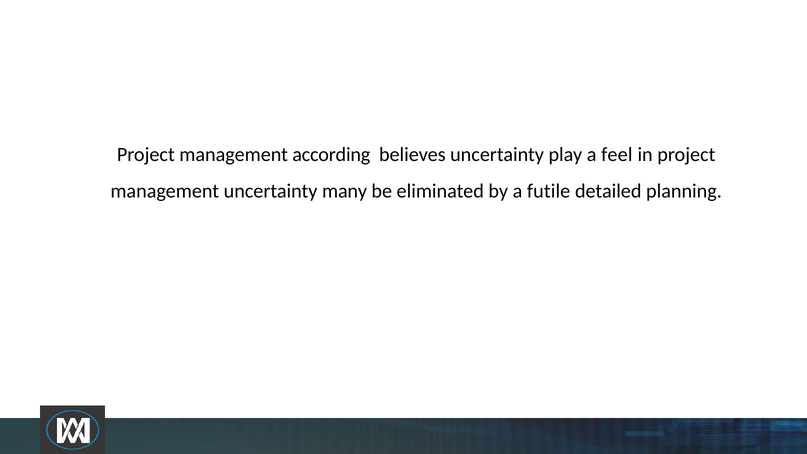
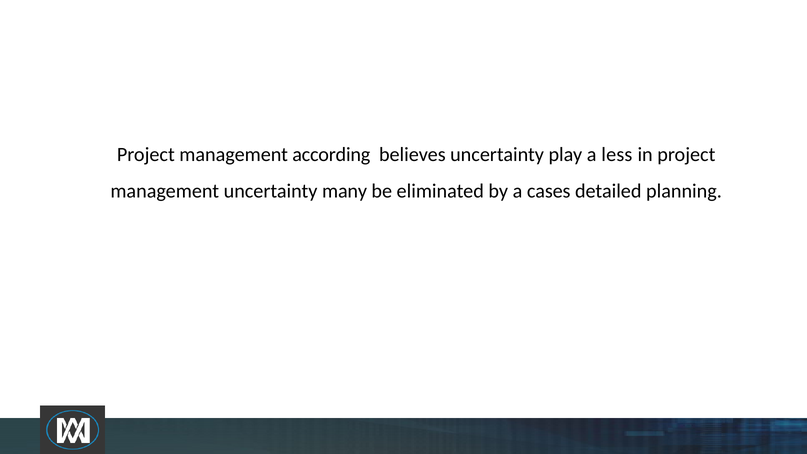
feel: feel -> less (617, 155)
futile: futile -> cases (549, 191)
